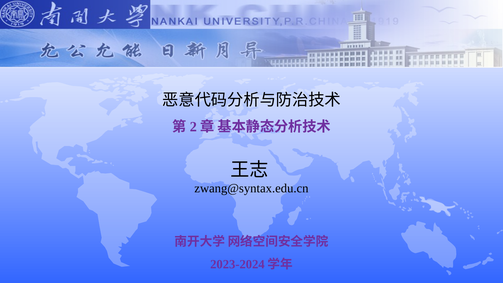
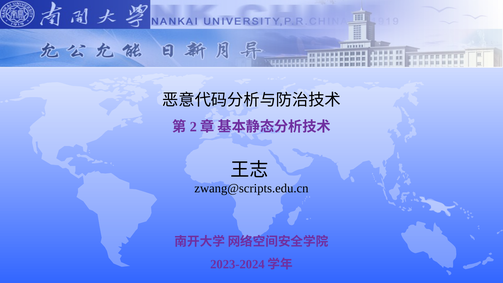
zwang@syntax.edu.cn: zwang@syntax.edu.cn -> zwang@scripts.edu.cn (251, 188)
